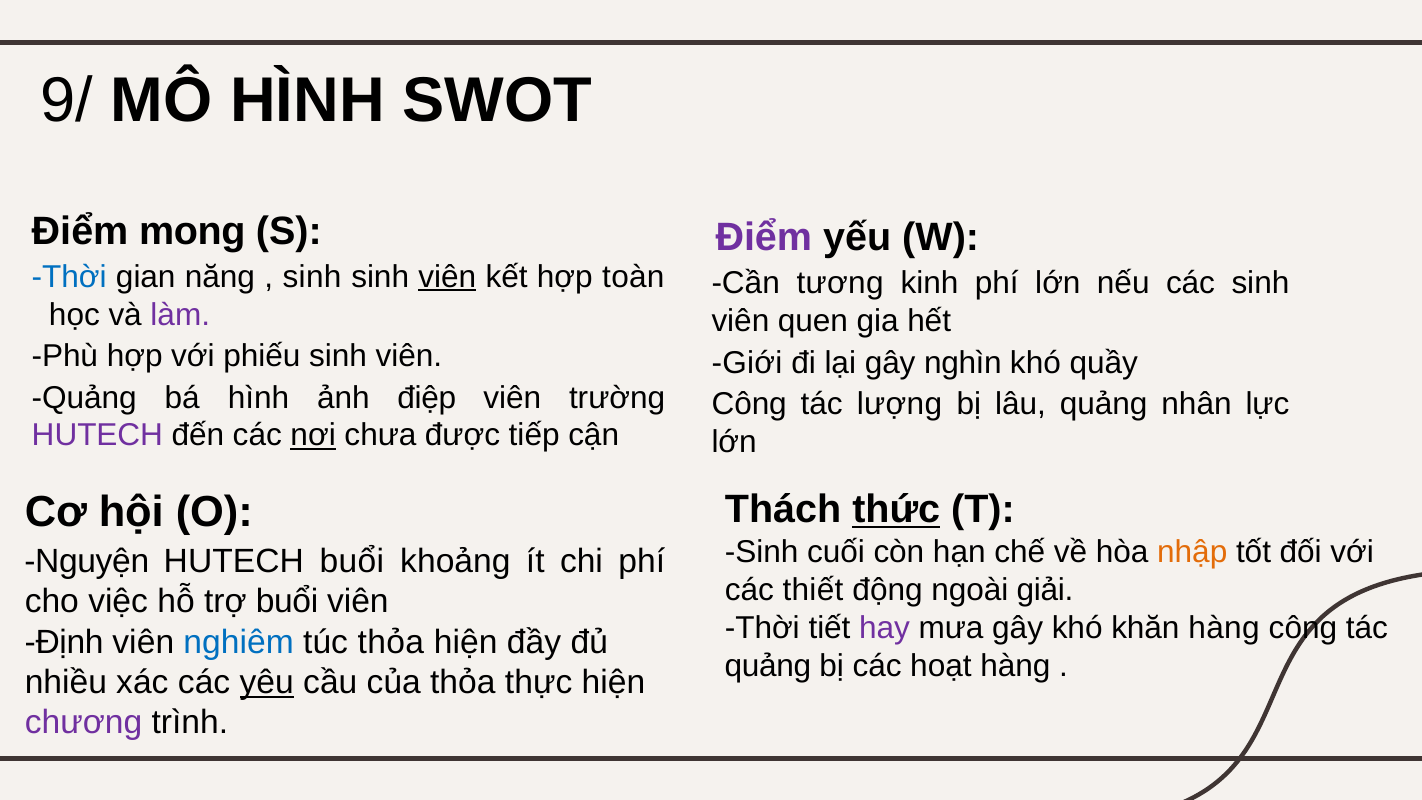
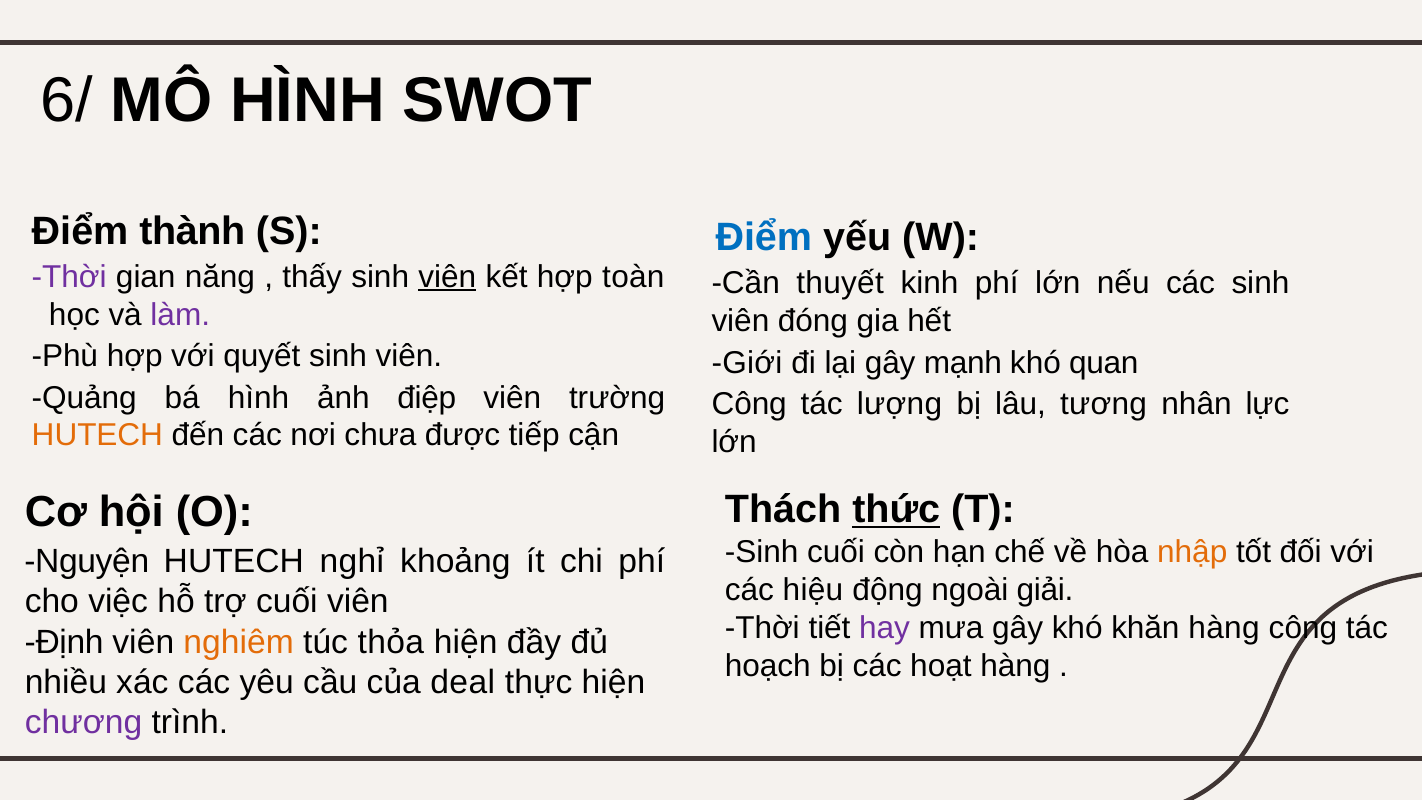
9/: 9/ -> 6/ (67, 101)
mong: mong -> thành (192, 231)
Điểm colour: purple -> blue (764, 238)
Thời colour: blue -> purple (69, 277)
sinh: sinh -> thấy (312, 277)
tương: tương -> thuyết (840, 283)
quen: quen -> đóng (813, 321)
phiếu: phiếu -> quyết (262, 356)
nghìn: nghìn -> mạnh (963, 363)
quầy: quầy -> quan (1104, 363)
lâu quảng: quảng -> tương (1103, 404)
HUTECH colour: purple -> orange (97, 435)
nơi underline: present -> none (313, 435)
HUTECH buổi: buổi -> nghỉ (352, 562)
thiết: thiết -> hiệu (813, 590)
trợ buổi: buổi -> cuối (287, 602)
nghiêm colour: blue -> orange (239, 642)
quảng: quảng -> hoạch (768, 666)
yêu underline: present -> none (267, 682)
của thỏa: thỏa -> deal (463, 682)
